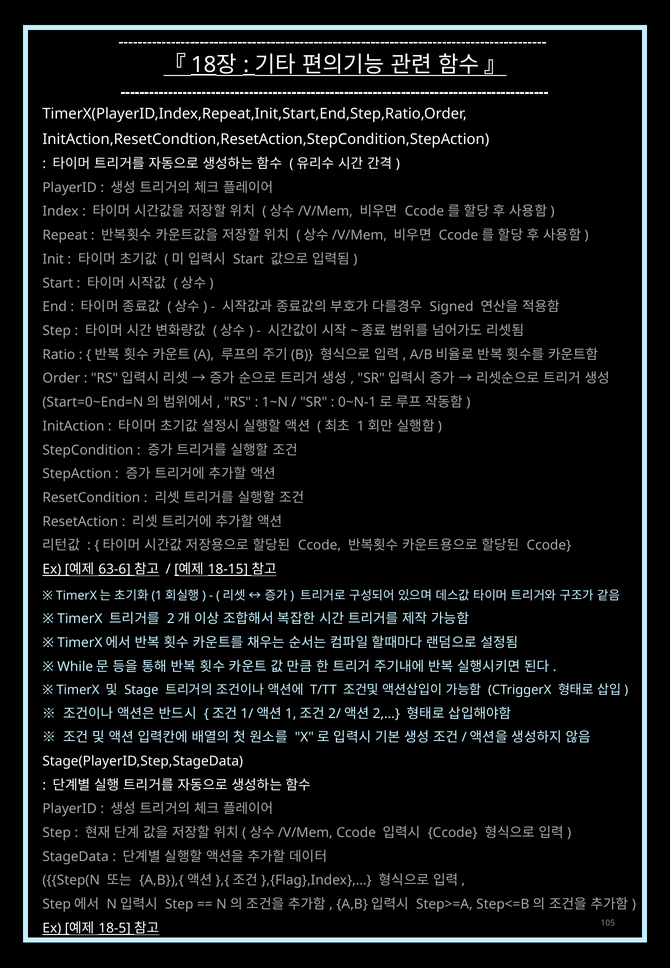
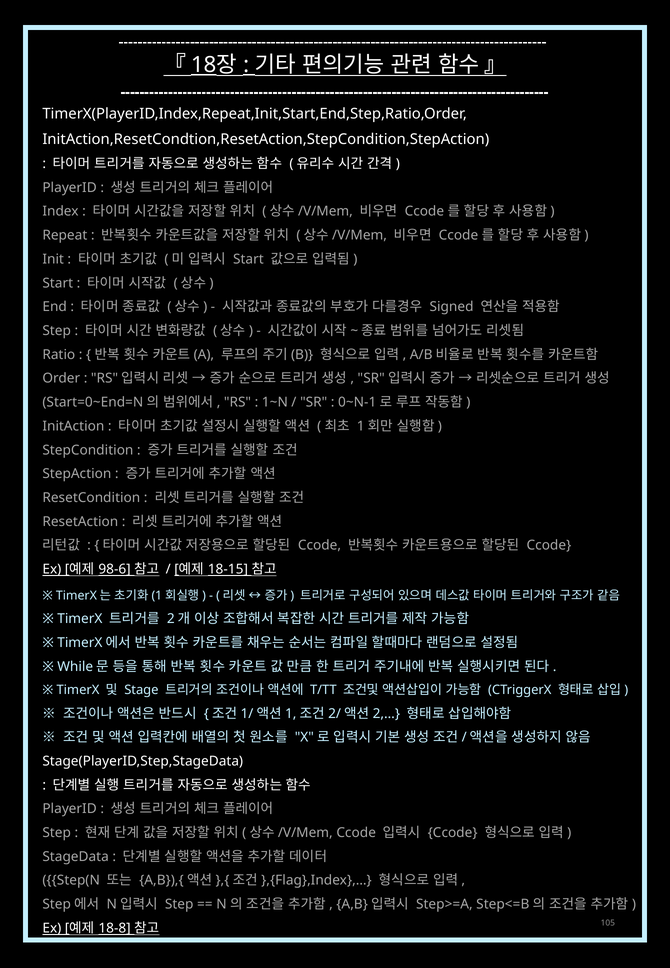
63-6: 63-6 -> 98-6 (115, 569)
18-5: 18-5 -> 18-8 (115, 928)
